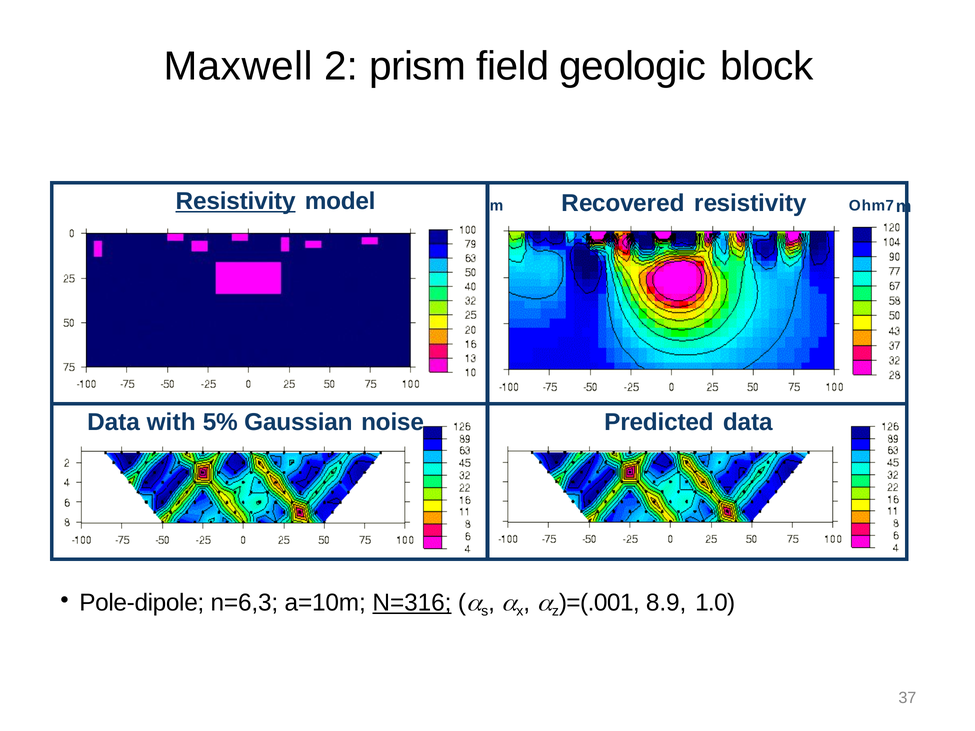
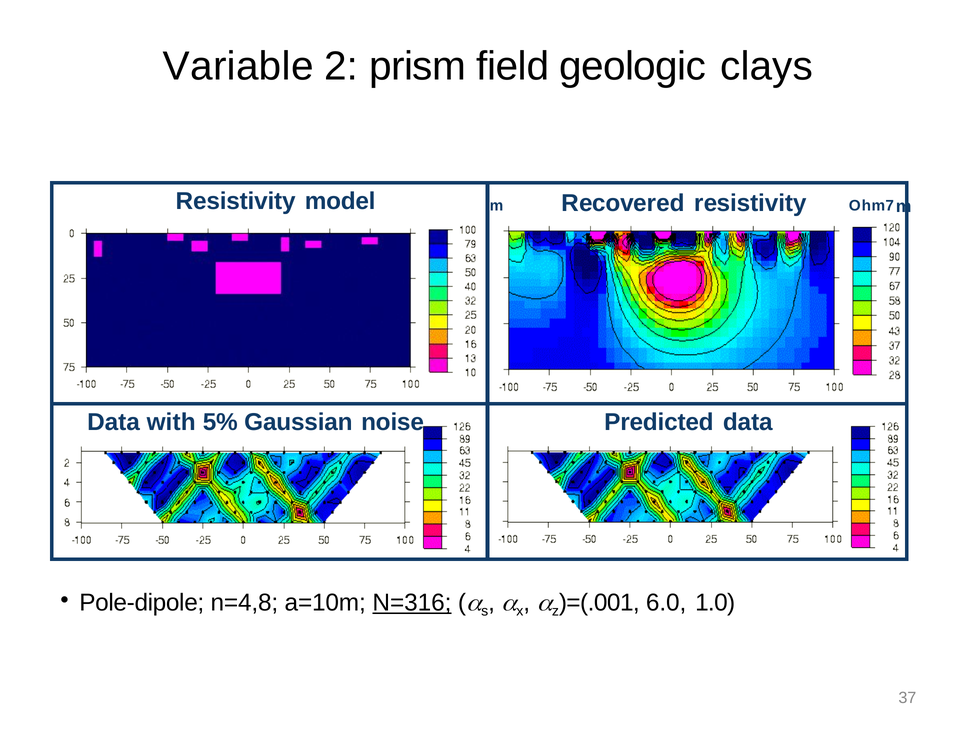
Maxwell: Maxwell -> Variable (238, 66)
block: block -> clays (767, 66)
Resistivity underline: present -> none (236, 201)
n=6,3: n=6,3 -> n=4,8 (244, 603)
8.9: 8.9 -> 6.0 (666, 603)
